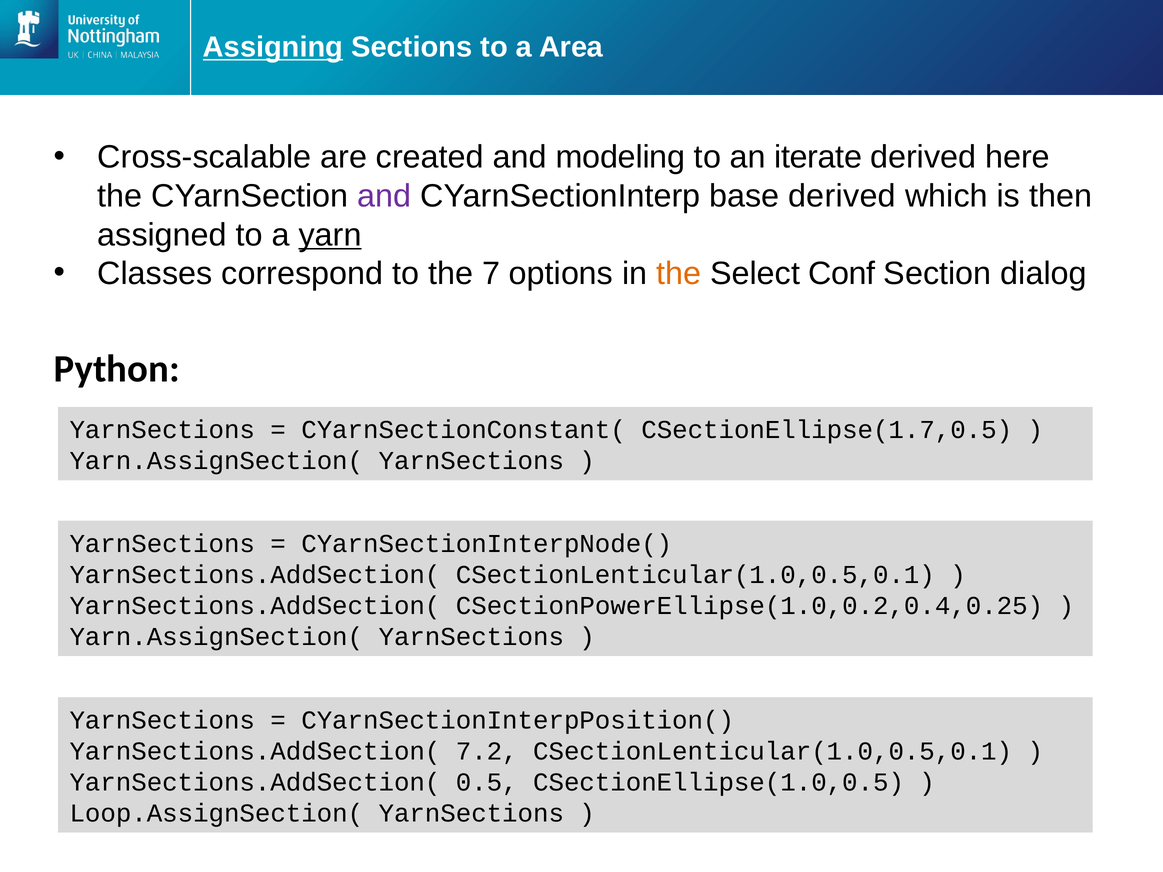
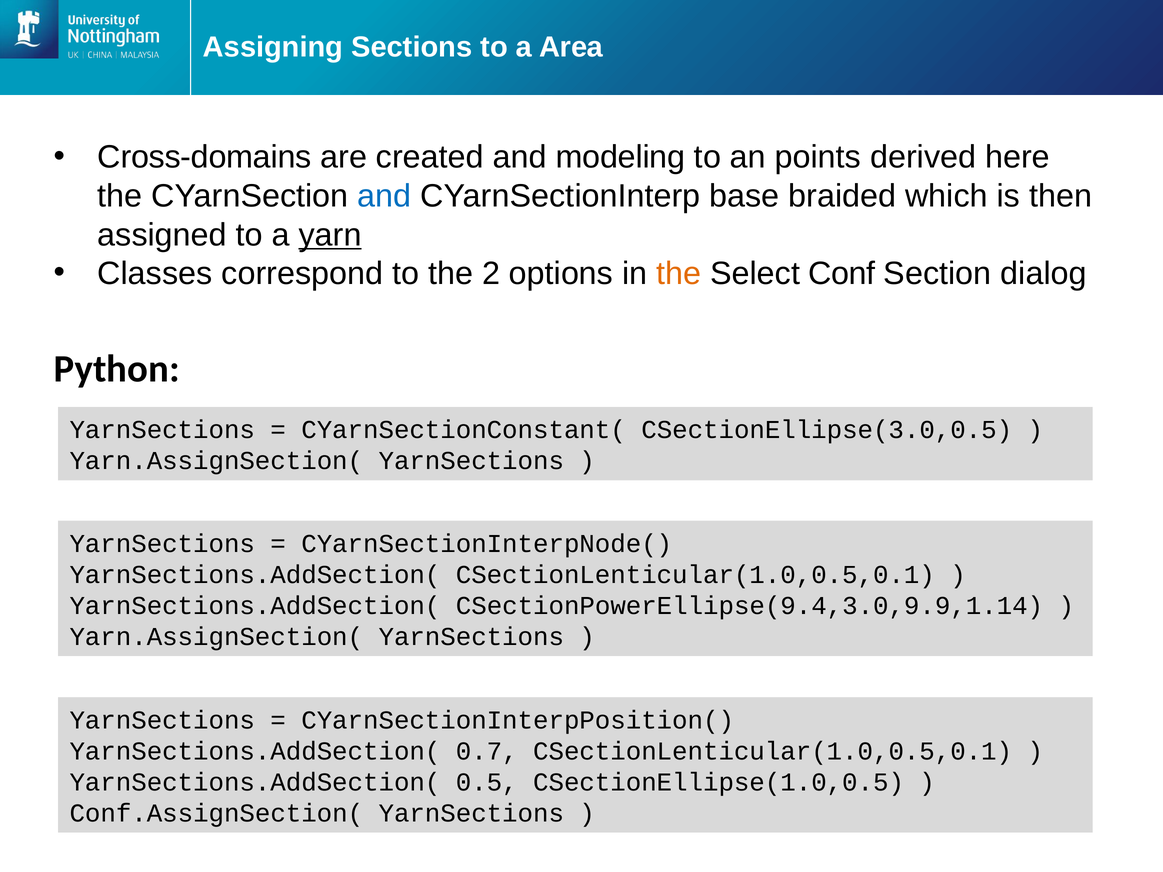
Assigning underline: present -> none (273, 47)
Cross-scalable: Cross-scalable -> Cross-domains (204, 157)
iterate: iterate -> points (818, 157)
and colour: purple -> blue (384, 196)
base derived: derived -> braided (842, 196)
7: 7 -> 2 (491, 274)
CSectionEllipse(1.7,0.5: CSectionEllipse(1.7,0.5 -> CSectionEllipse(3.0,0.5 (827, 430)
CSectionPowerEllipse(1.0,0.2,0.4,0.25: CSectionPowerEllipse(1.0,0.2,0.4,0.25 -> CSectionPowerEllipse(9.4,3.0,9.9,1.14 (749, 606)
7.2: 7.2 -> 0.7 (487, 751)
Loop.AssignSection(: Loop.AssignSection( -> Conf.AssignSection( (216, 813)
